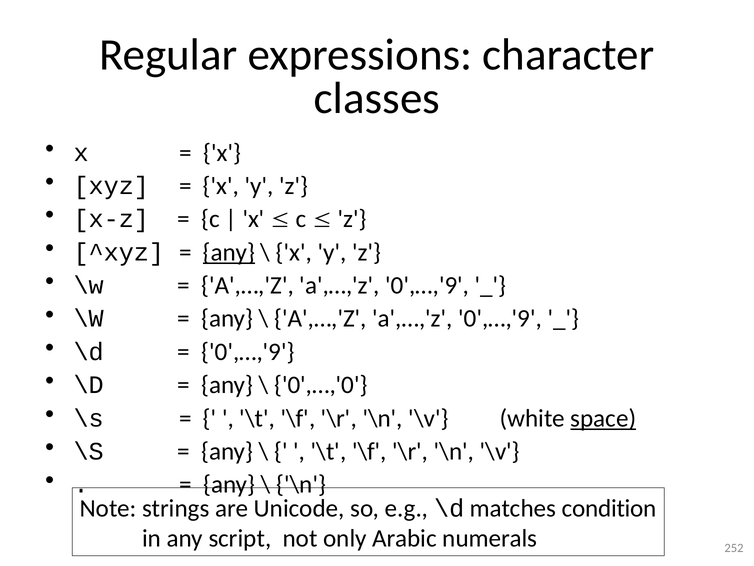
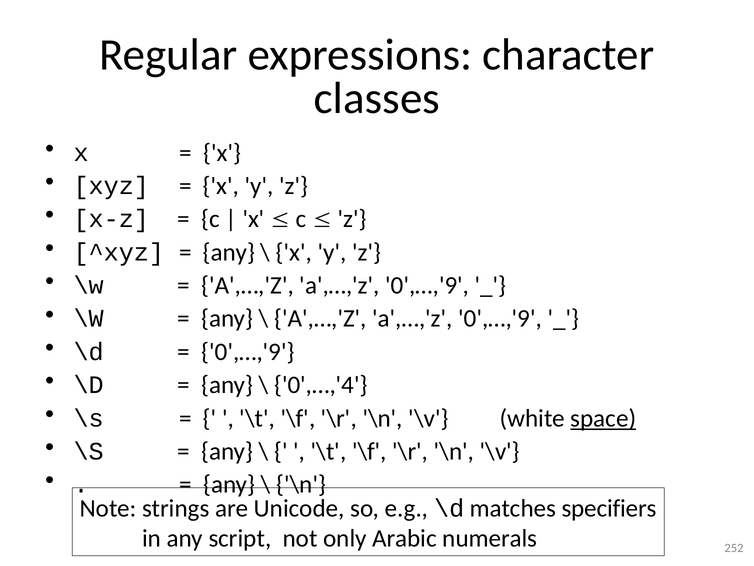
any underline: present -> none (229, 252)
0',…,'0: 0',…,'0 -> 0',…,'4 (321, 385)
condition: condition -> specifiers (609, 508)
